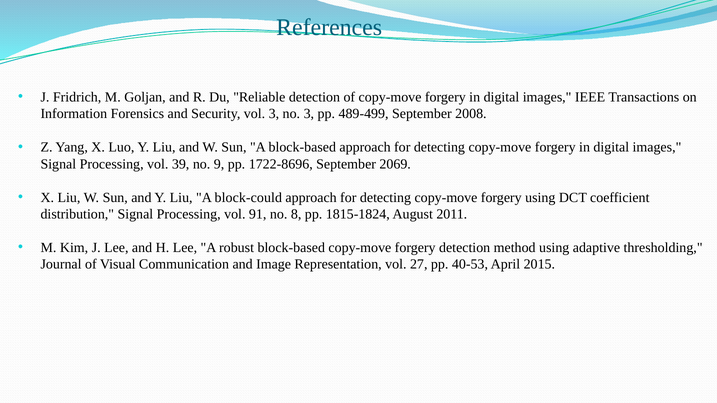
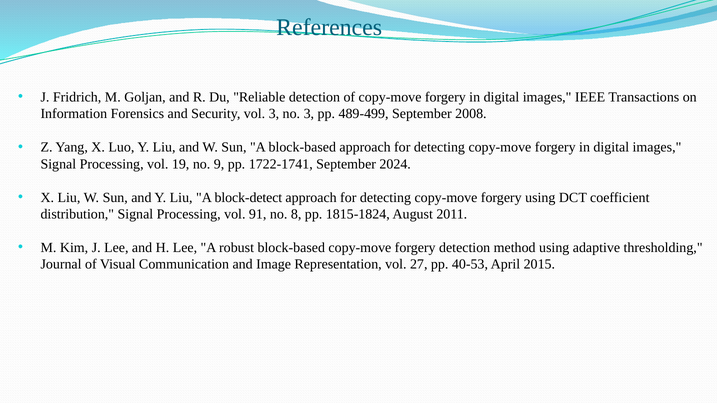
39: 39 -> 19 (181, 164)
1722-8696: 1722-8696 -> 1722-1741 (281, 164)
2069: 2069 -> 2024 (395, 164)
block-could: block-could -> block-detect (248, 198)
